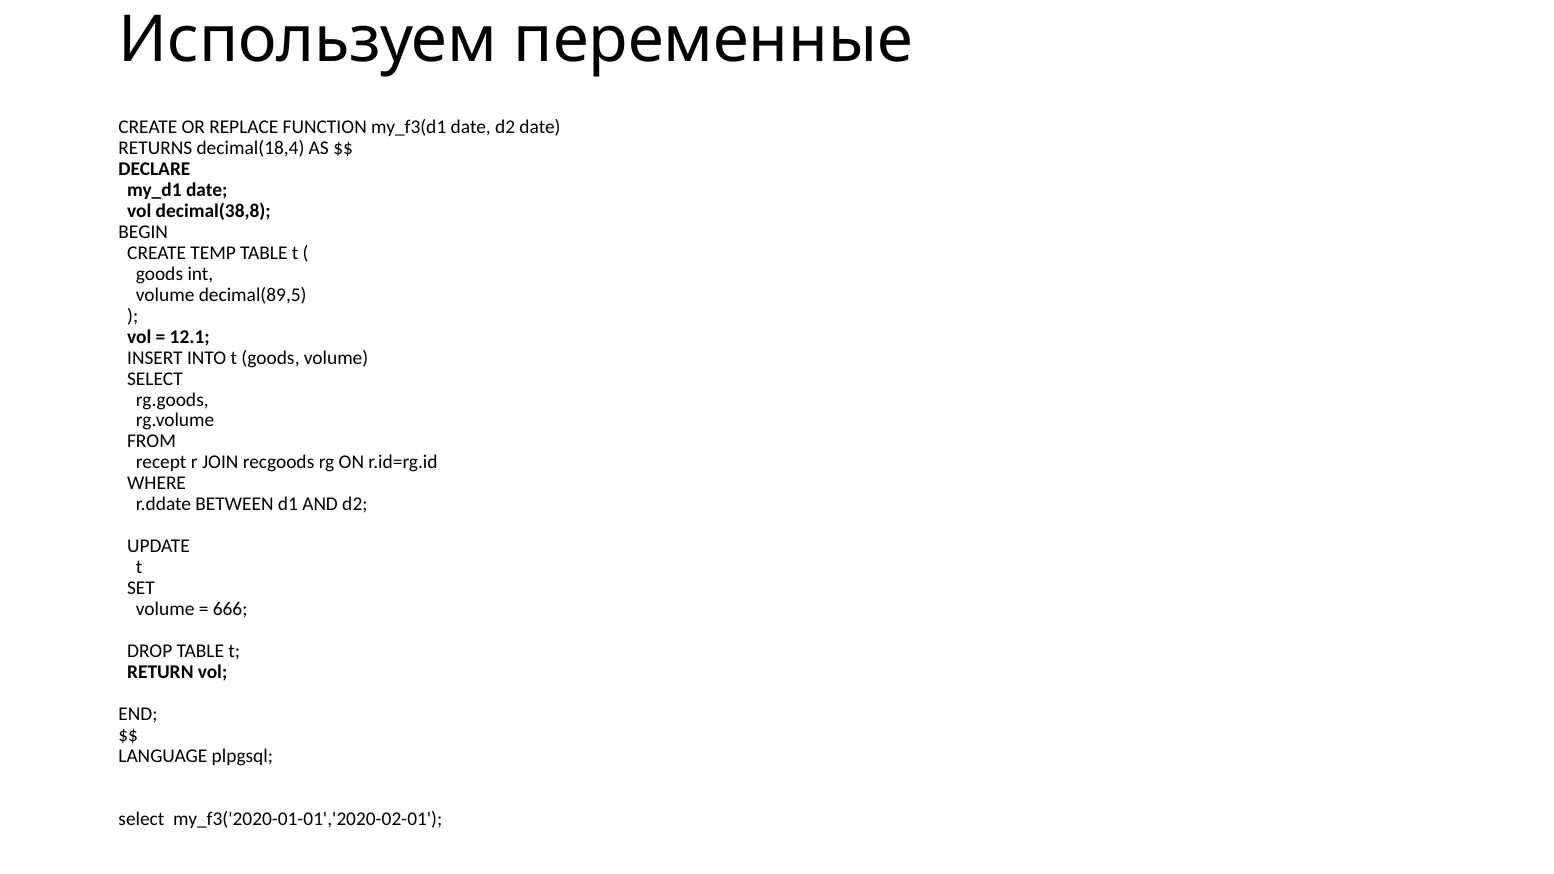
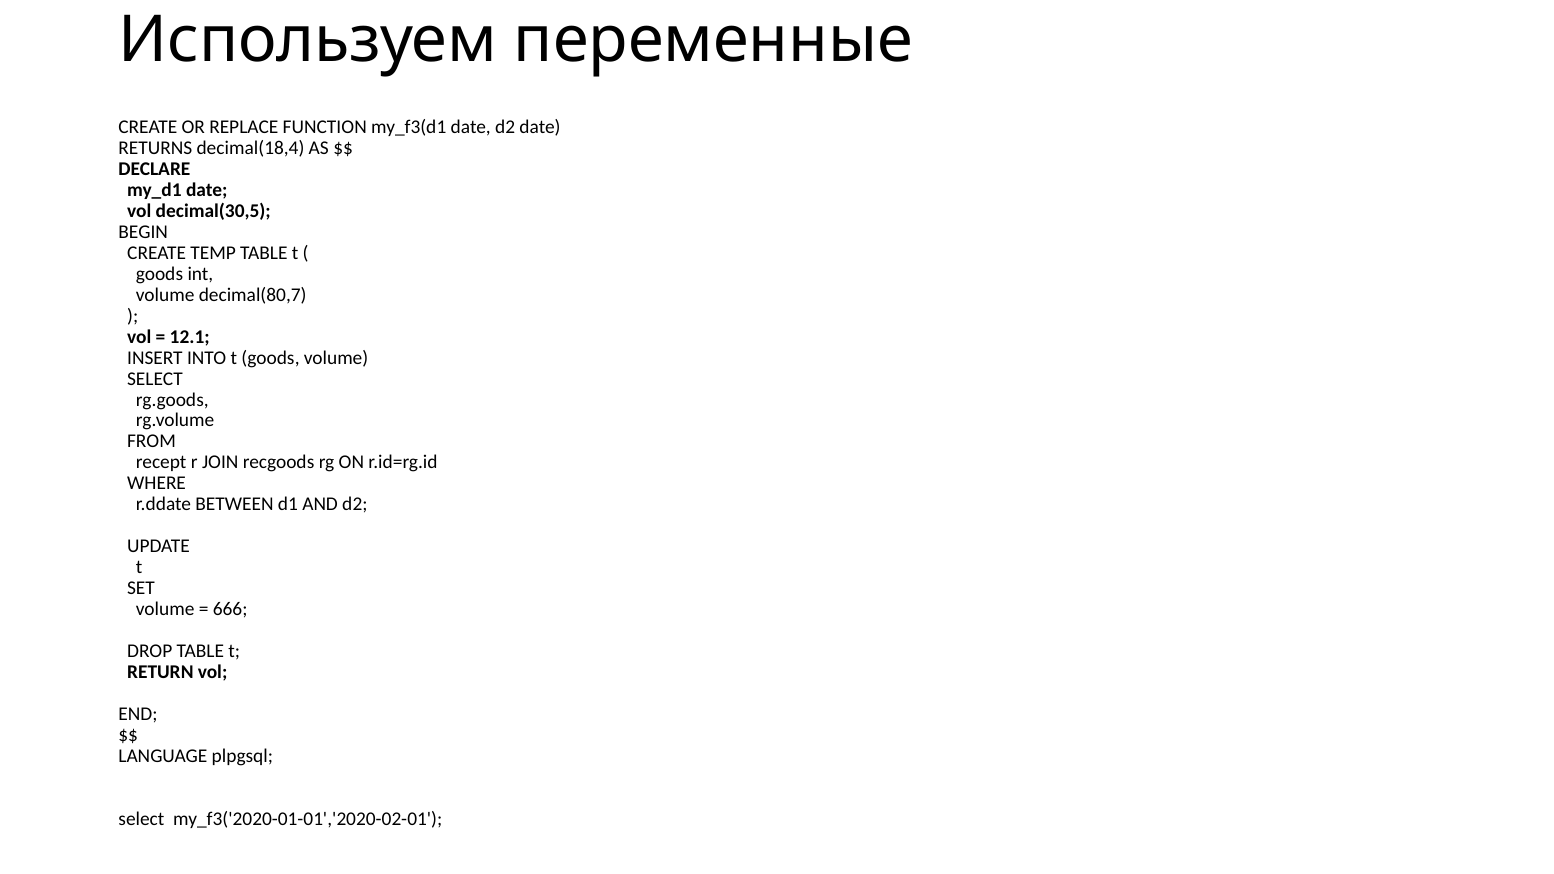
decimal(38,8: decimal(38,8 -> decimal(30,5 (213, 211)
decimal(89,5: decimal(89,5 -> decimal(80,7 (253, 295)
